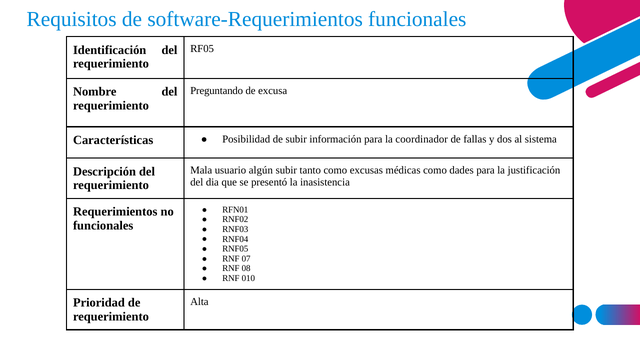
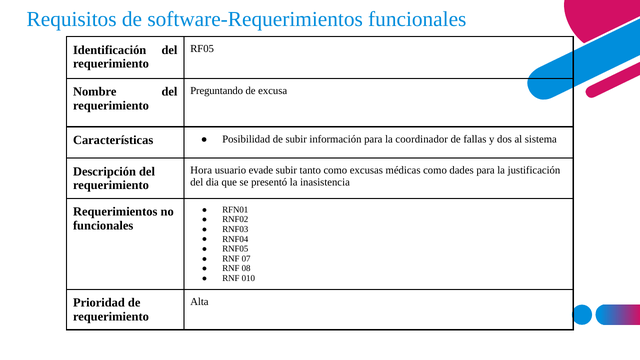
Mala: Mala -> Hora (201, 170)
algún: algún -> evade (261, 170)
